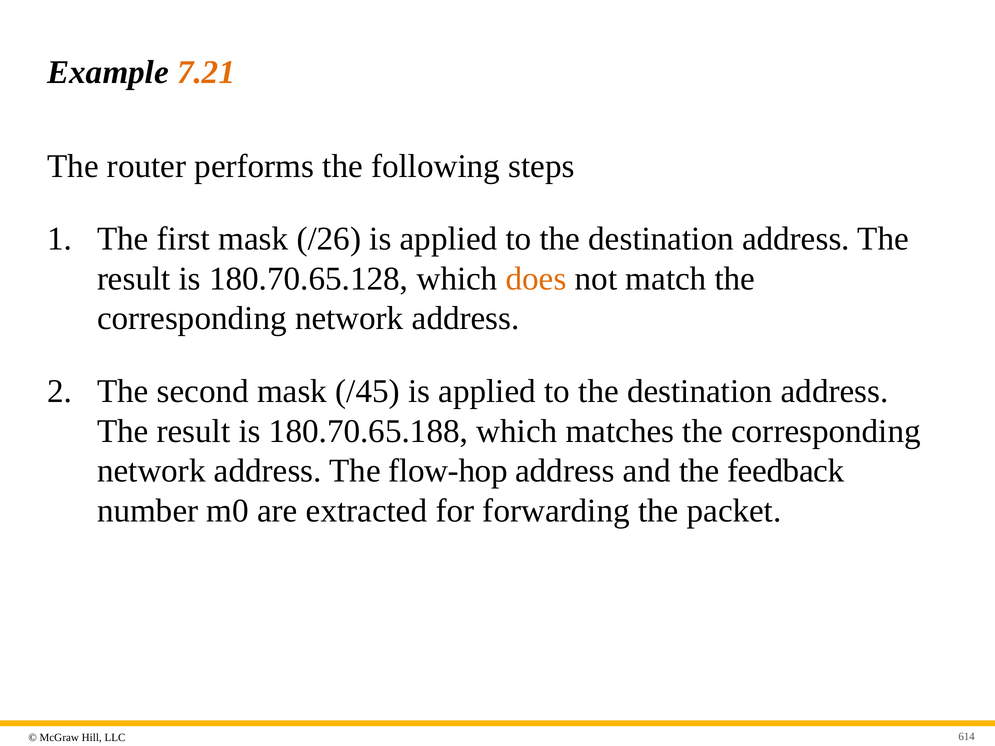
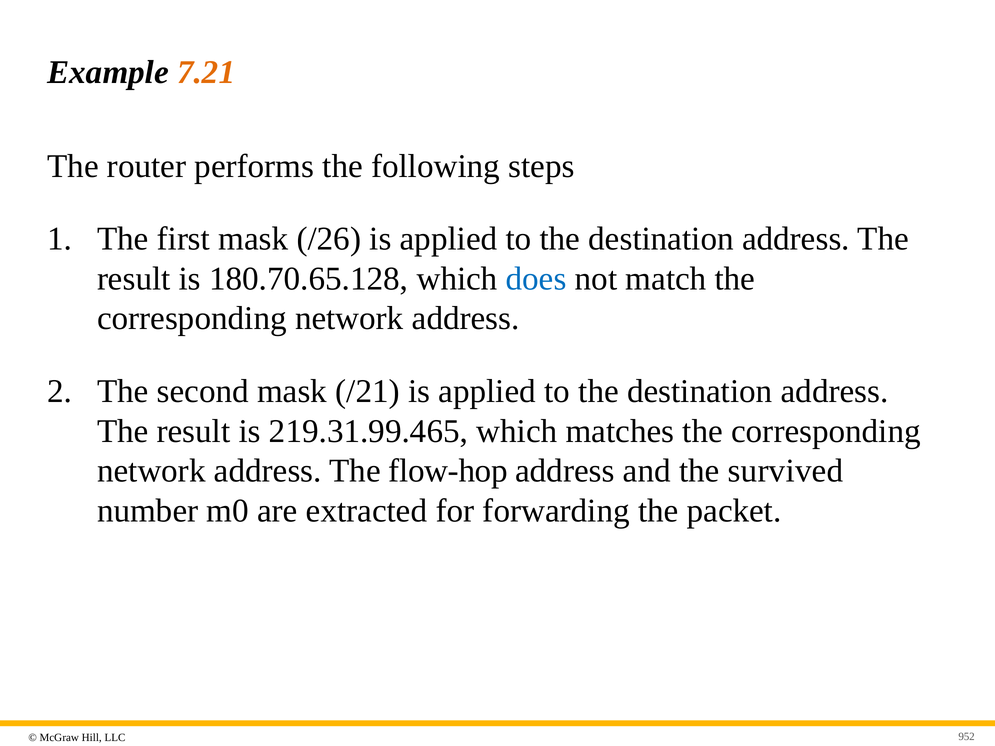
does colour: orange -> blue (536, 279)
/45: /45 -> /21 (368, 392)
180.70.65.188: 180.70.65.188 -> 219.31.99.465 (368, 431)
feedback: feedback -> survived (786, 471)
614: 614 -> 952 (967, 737)
